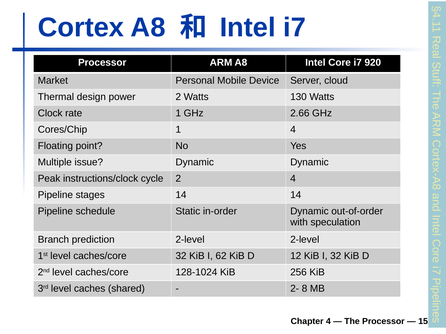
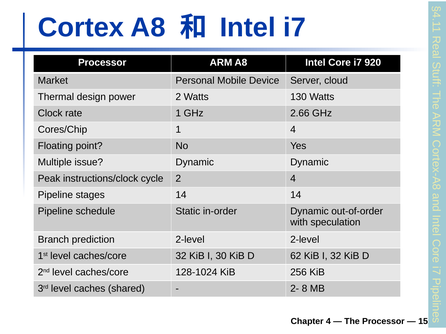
62: 62 -> 30 (221, 256)
12: 12 -> 62 (296, 256)
